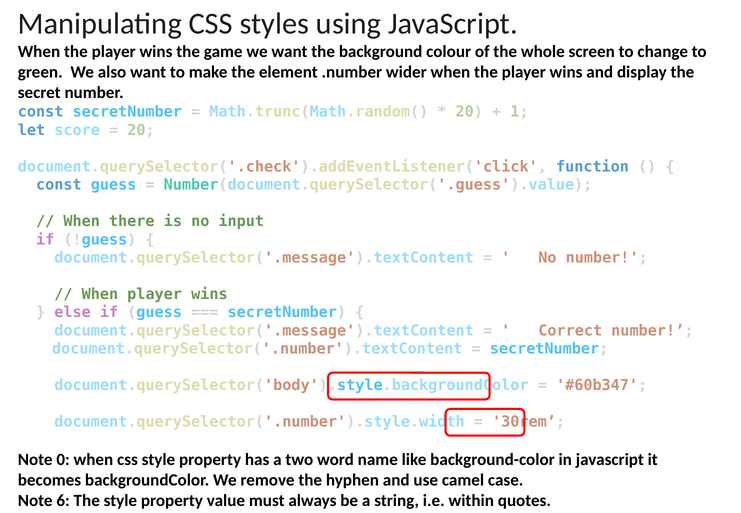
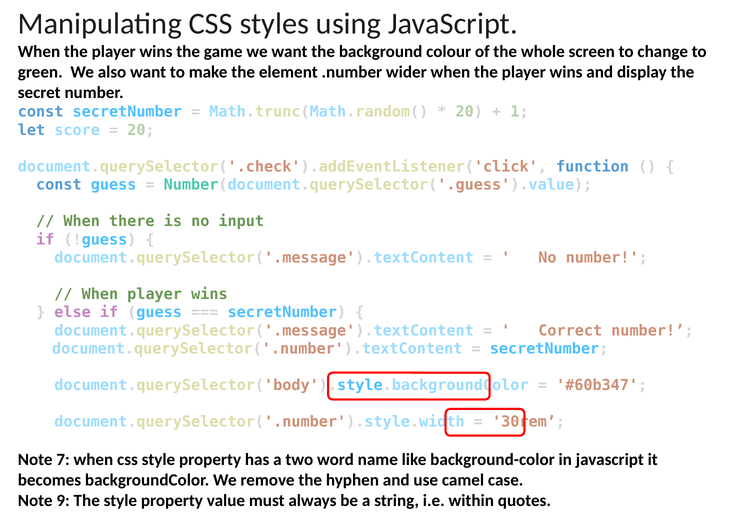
0: 0 -> 7 (63, 460)
6: 6 -> 9 (63, 501)
